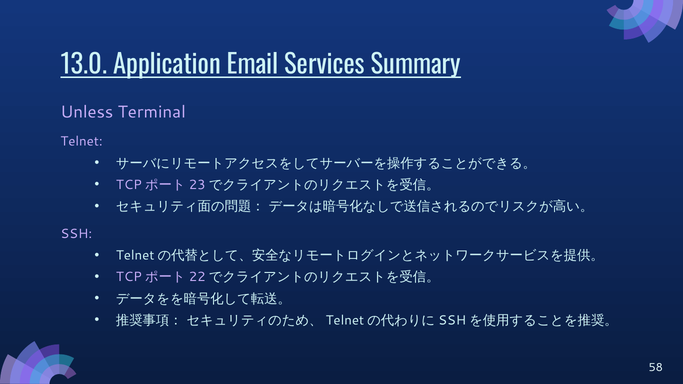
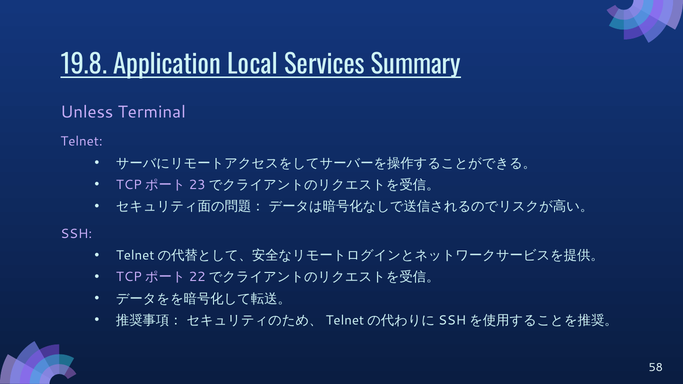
13.0: 13.0 -> 19.8 (84, 65)
Email: Email -> Local (253, 65)
